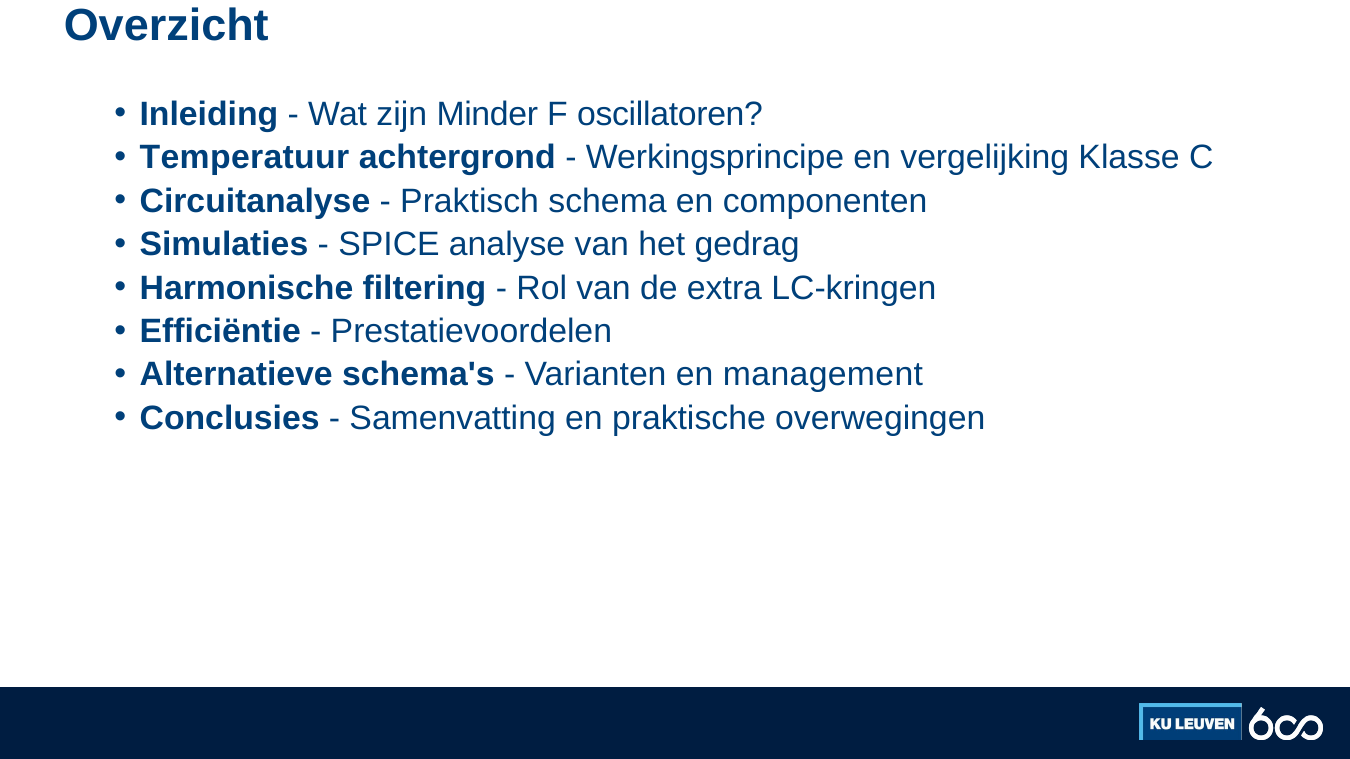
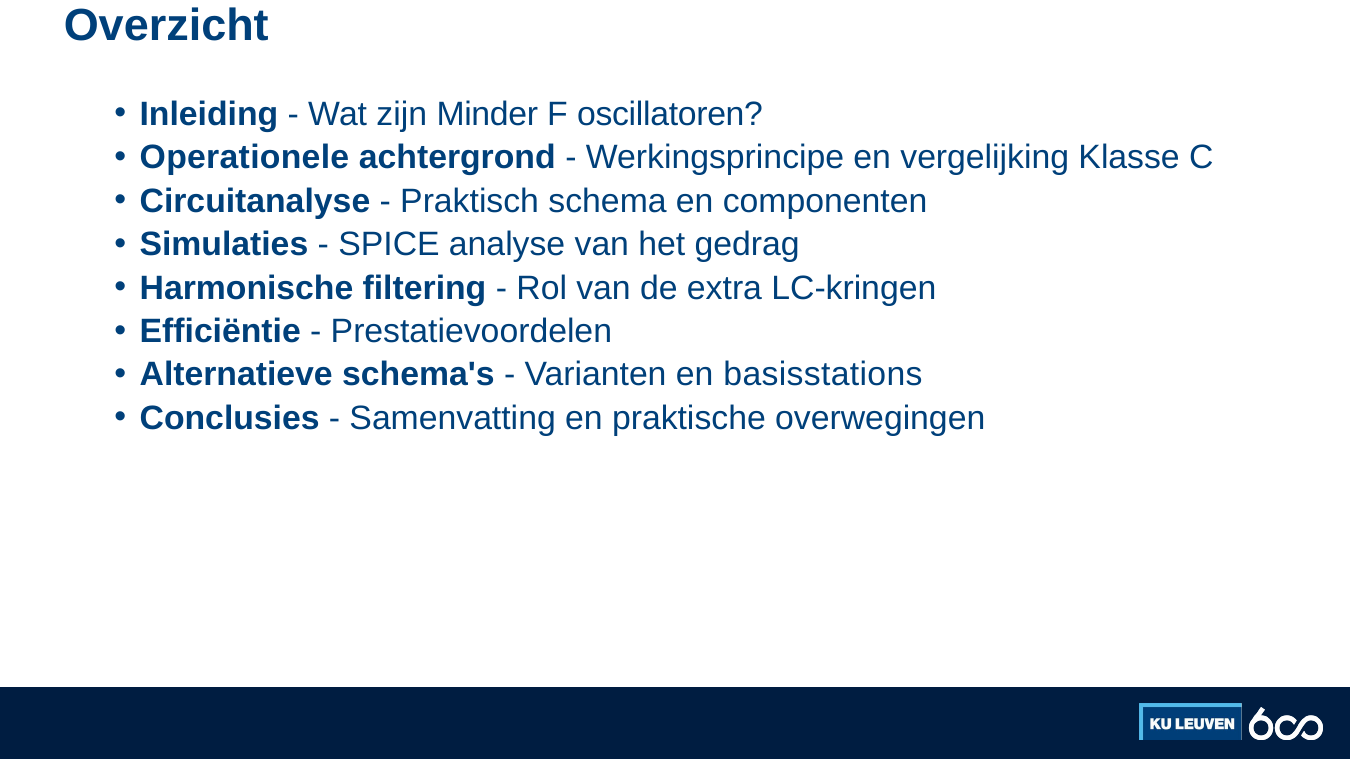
Temperatuur: Temperatuur -> Operationele (244, 158)
management: management -> basisstations (823, 375)
